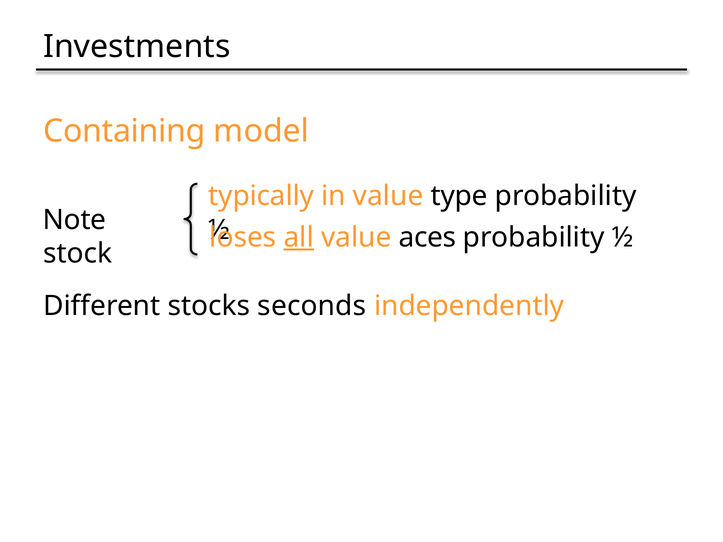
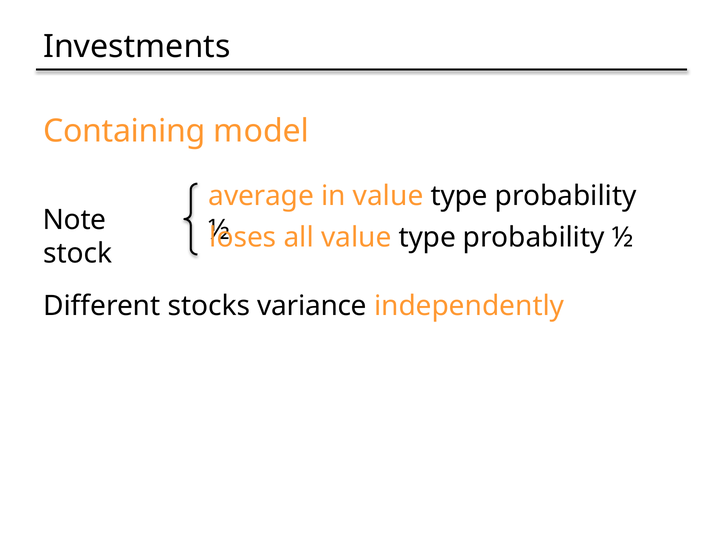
typically: typically -> average (261, 196)
all underline: present -> none (299, 238)
aces: aces -> type (427, 238)
seconds: seconds -> variance (312, 306)
